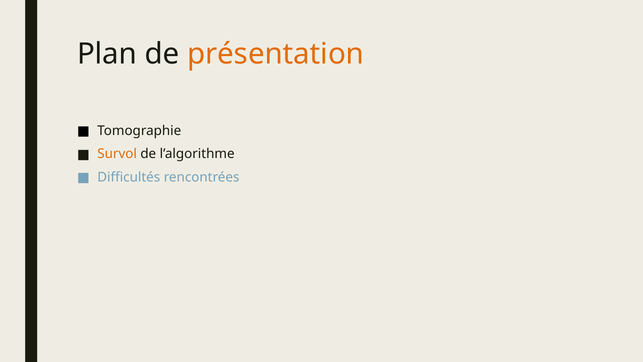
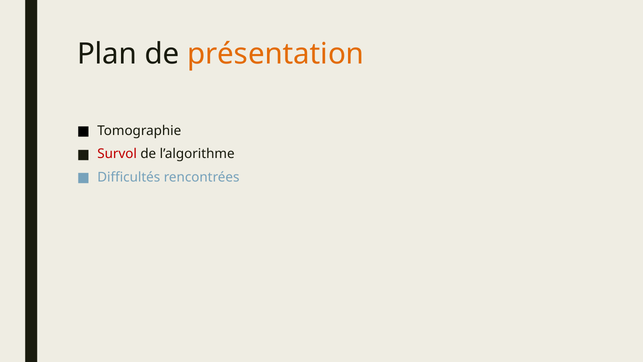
Survol colour: orange -> red (117, 154)
